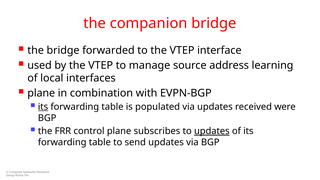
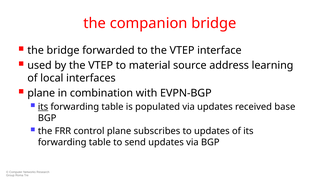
manage: manage -> material (150, 65)
were: were -> base (285, 107)
updates underline: present -> none (212, 131)
